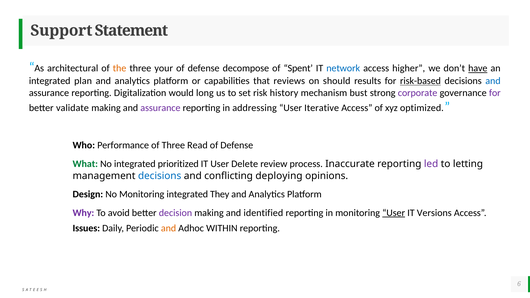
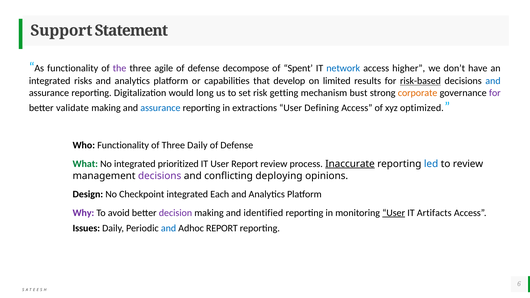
As architectural: architectural -> functionality (73, 68)
the colour: orange -> purple (120, 68)
your: your -> agile (164, 68)
have underline: present -> none (478, 68)
plan: plan -> risks (83, 81)
reviews: reviews -> develop (289, 81)
should: should -> limited (337, 81)
history: history -> getting (284, 93)
corporate colour: purple -> orange (418, 93)
assurance colour: purple -> blue (160, 108)
addressing: addressing -> extractions (255, 108)
Iterative: Iterative -> Defining (322, 108)
Who Performance: Performance -> Functionality (123, 145)
Three Read: Read -> Daily (197, 145)
User Delete: Delete -> Report (245, 164)
Inaccurate underline: none -> present (350, 164)
led colour: purple -> blue (431, 164)
to letting: letting -> review (468, 164)
decisions colour: blue -> purple (160, 176)
No Monitoring: Monitoring -> Checkpoint (142, 194)
They: They -> Each (220, 194)
Versions: Versions -> Artifacts (434, 213)
and colour: orange -> blue (169, 228)
Adhoc WITHIN: WITHIN -> REPORT (222, 228)
